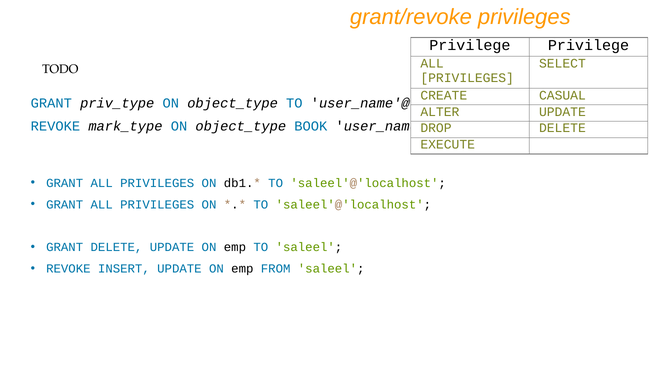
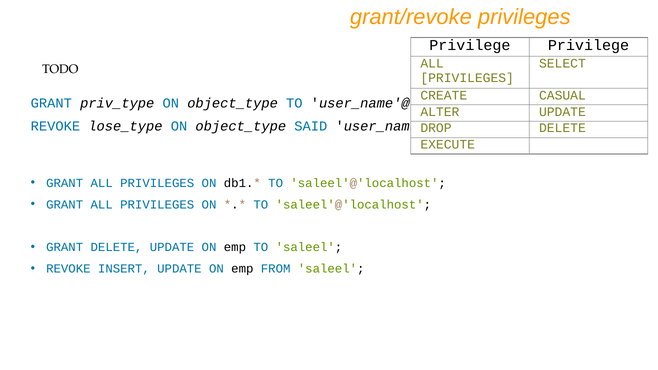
mark_type: mark_type -> lose_type (125, 126)
BOOK: BOOK -> SAID (311, 126)
